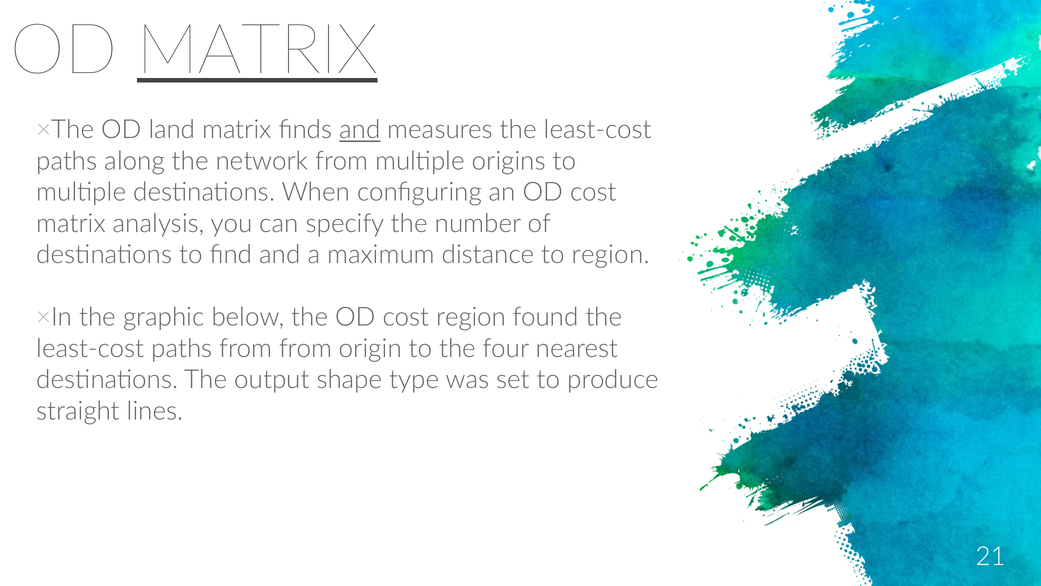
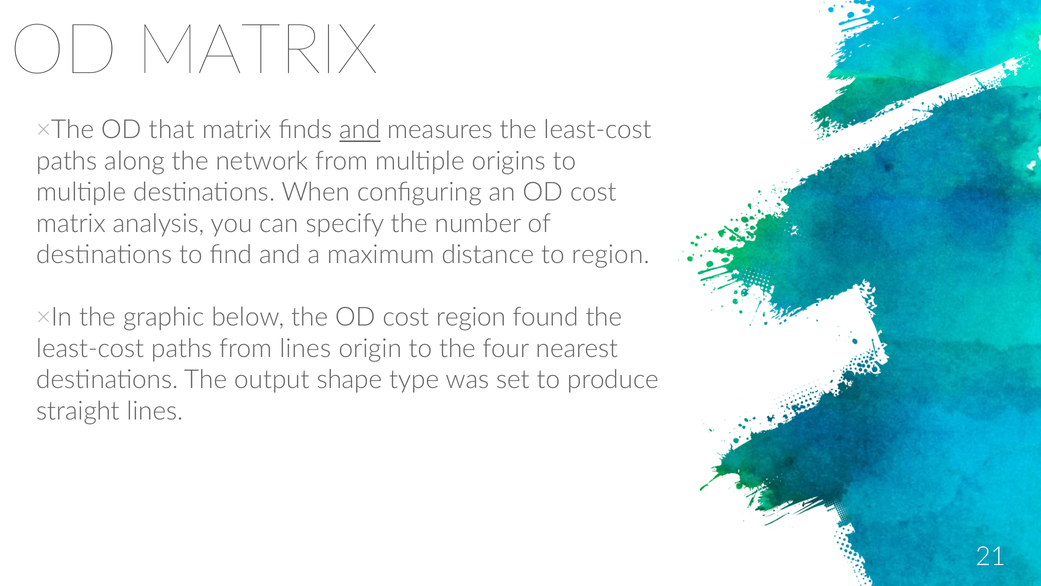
MATRIX underline: present -> none (258, 50)
land: land -> that (172, 130)
from from: from -> lines (305, 348)
